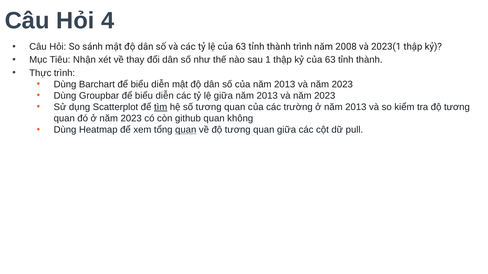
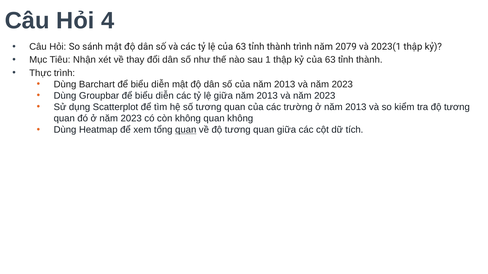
2008: 2008 -> 2079 (346, 47)
tìm underline: present -> none (161, 107)
còn github: github -> không (188, 119)
pull: pull -> tích (354, 130)
